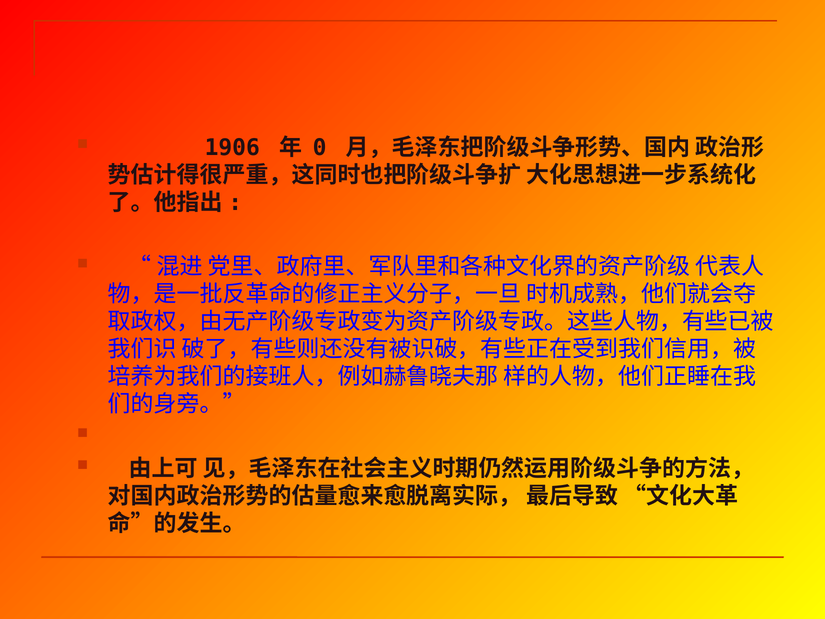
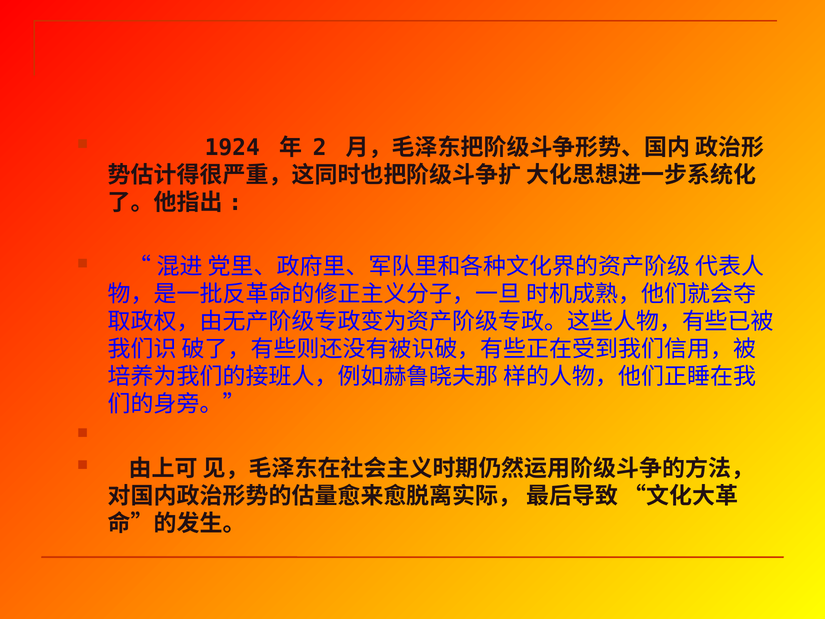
1906: 1906 -> 1924 (232, 147)
0: 0 -> 2 (320, 147)
